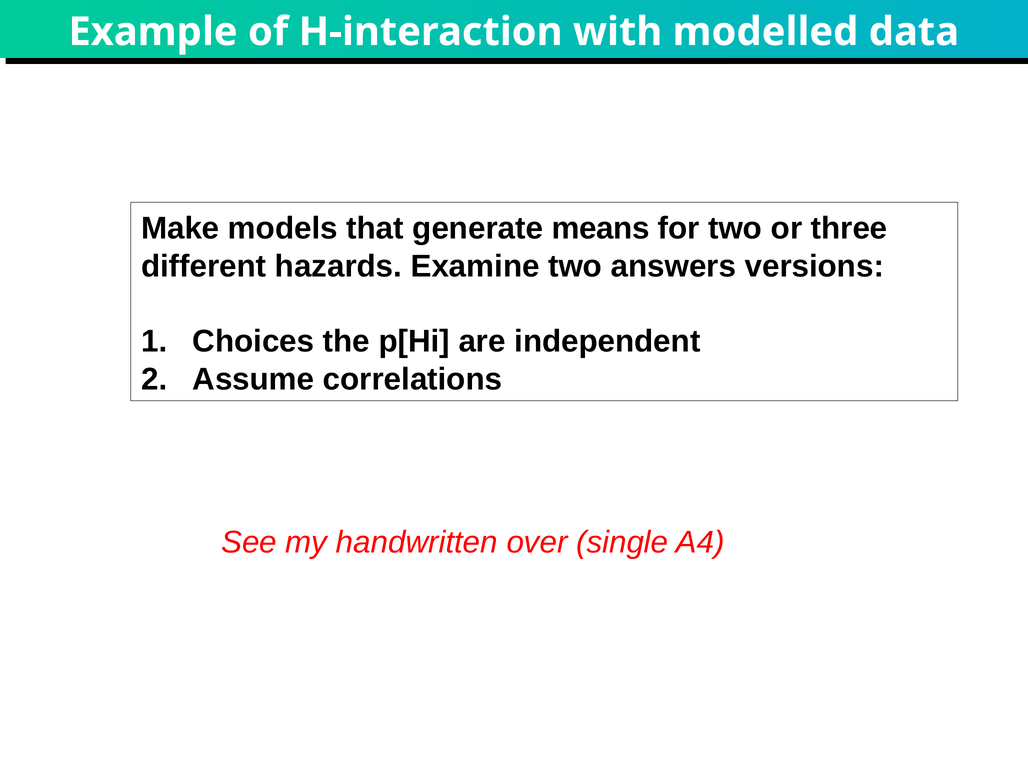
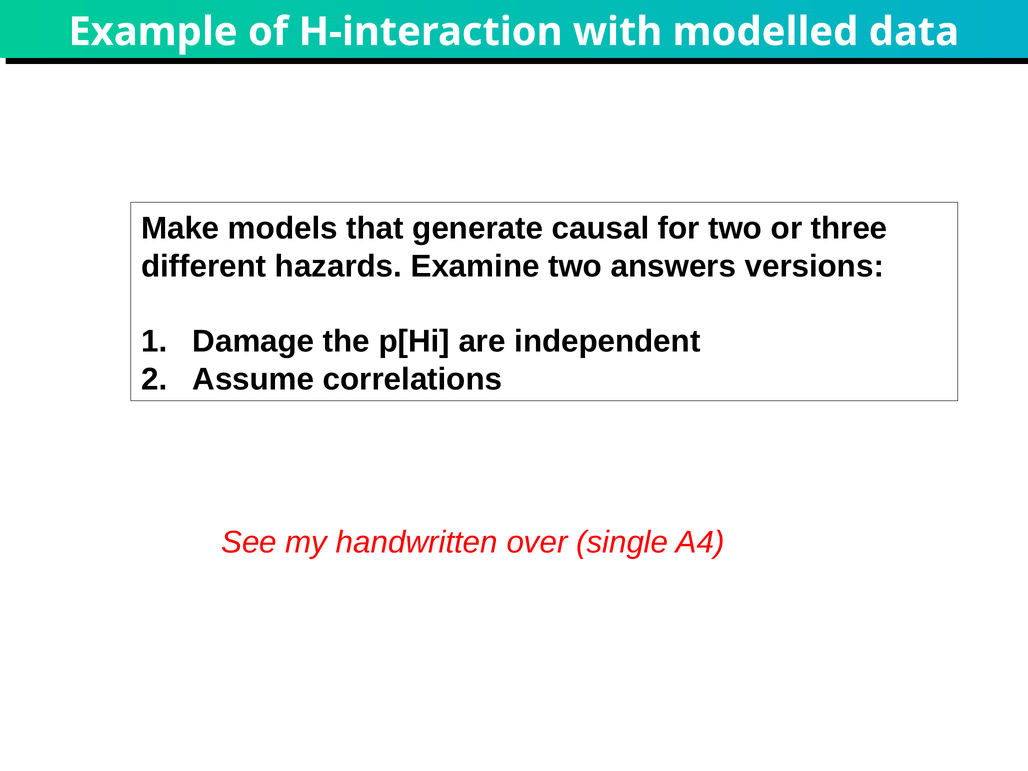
means: means -> causal (600, 228)
Choices: Choices -> Damage (253, 342)
